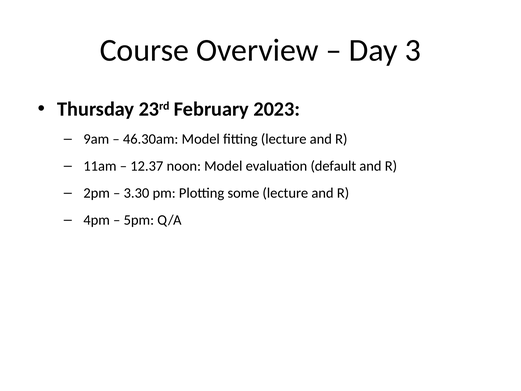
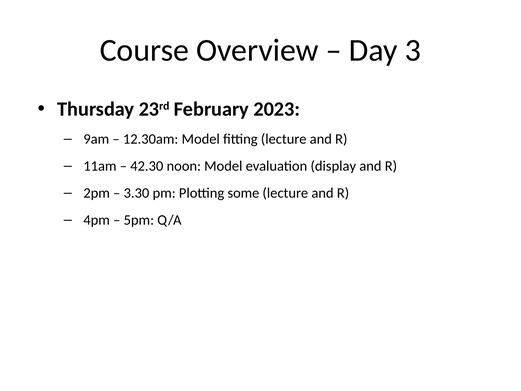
46.30am: 46.30am -> 12.30am (151, 139)
12.37: 12.37 -> 42.30 (147, 166)
default: default -> display (333, 166)
